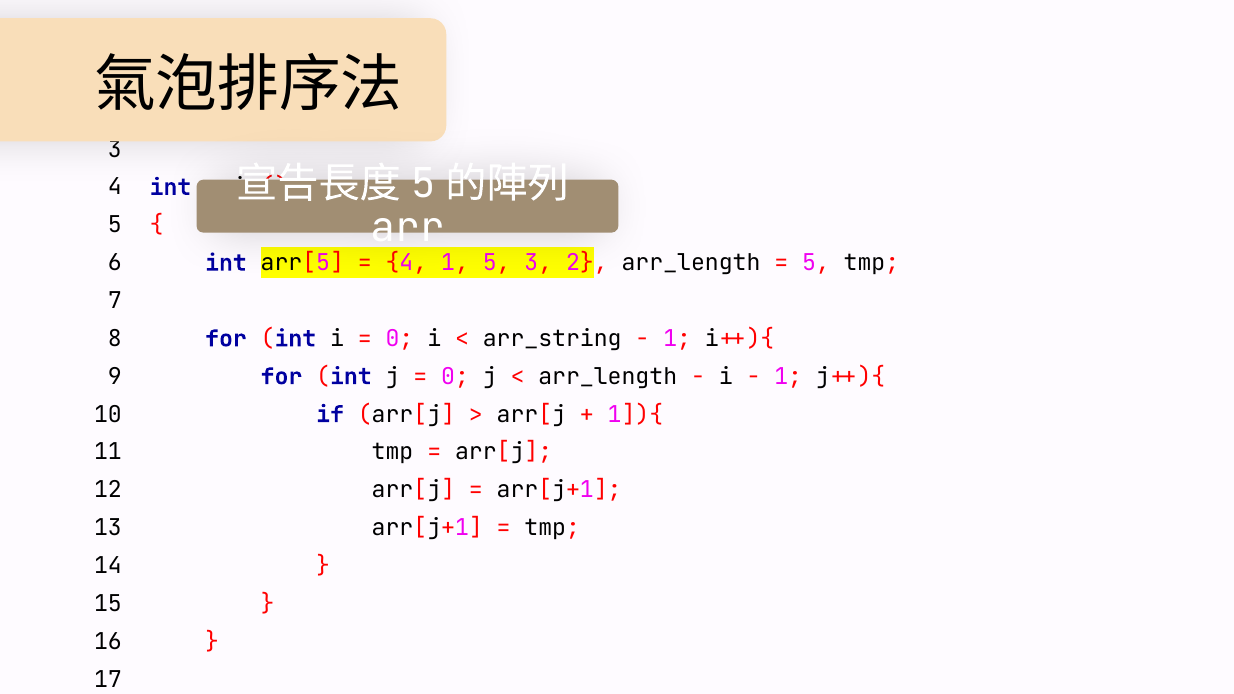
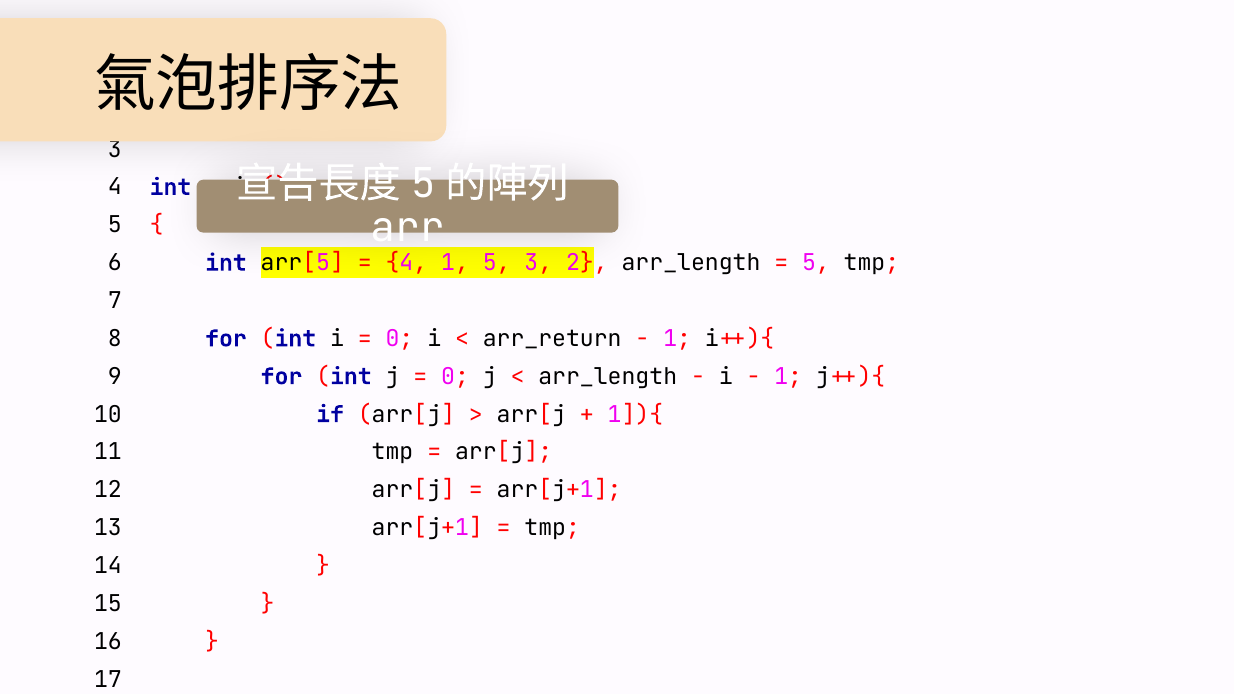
arr_string: arr_string -> arr_return (552, 339)
